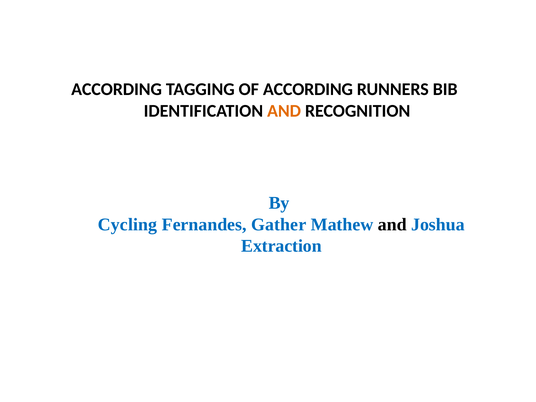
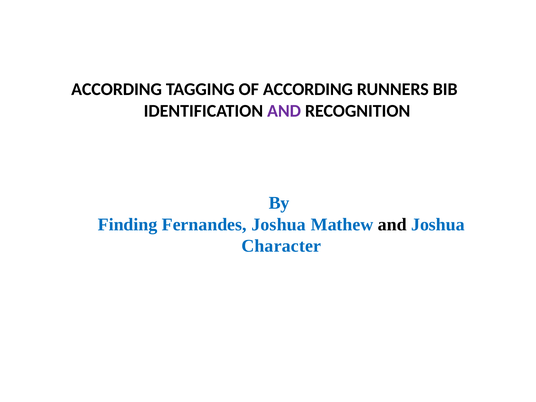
AND colour: orange -> purple (284, 111)
Cycling: Cycling -> Finding (128, 225)
Fernandes Gather: Gather -> Joshua (279, 225)
Extraction: Extraction -> Character (281, 246)
